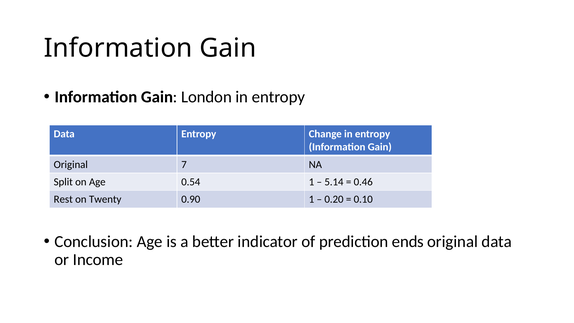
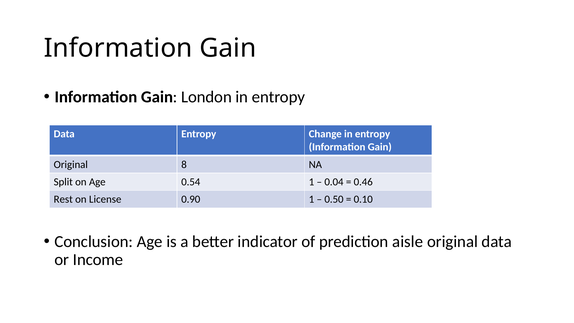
7: 7 -> 8 (184, 164)
5.14: 5.14 -> 0.04 (334, 182)
Twenty: Twenty -> License (105, 199)
0.20: 0.20 -> 0.50 (334, 199)
ends: ends -> aisle (408, 241)
